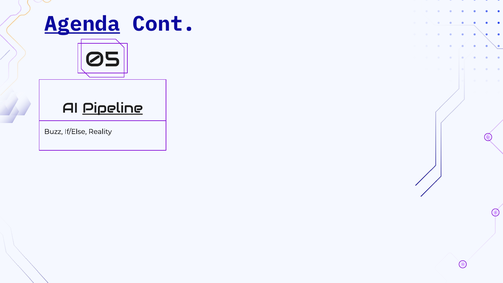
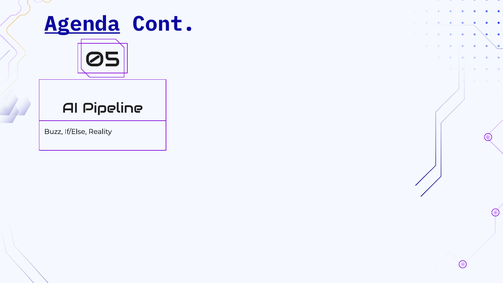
Pipeline underline: present -> none (113, 108)
